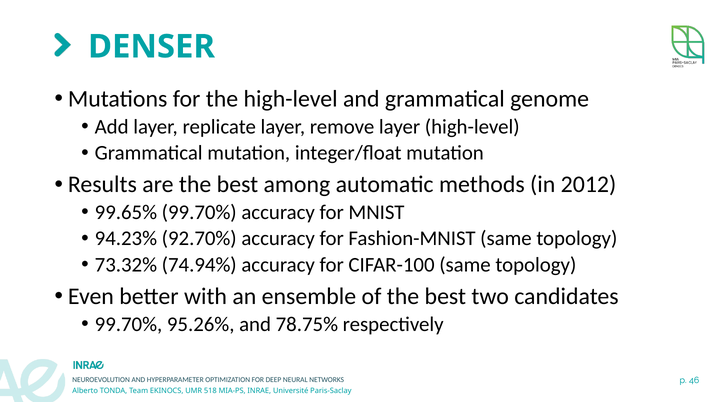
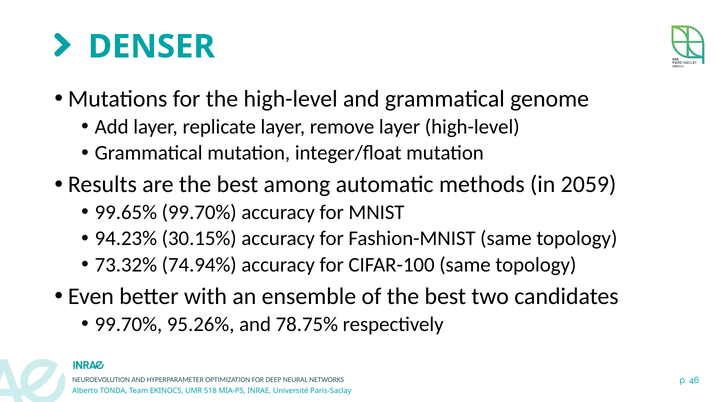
2012: 2012 -> 2059 (588, 185)
92.70%: 92.70% -> 30.15% (199, 239)
